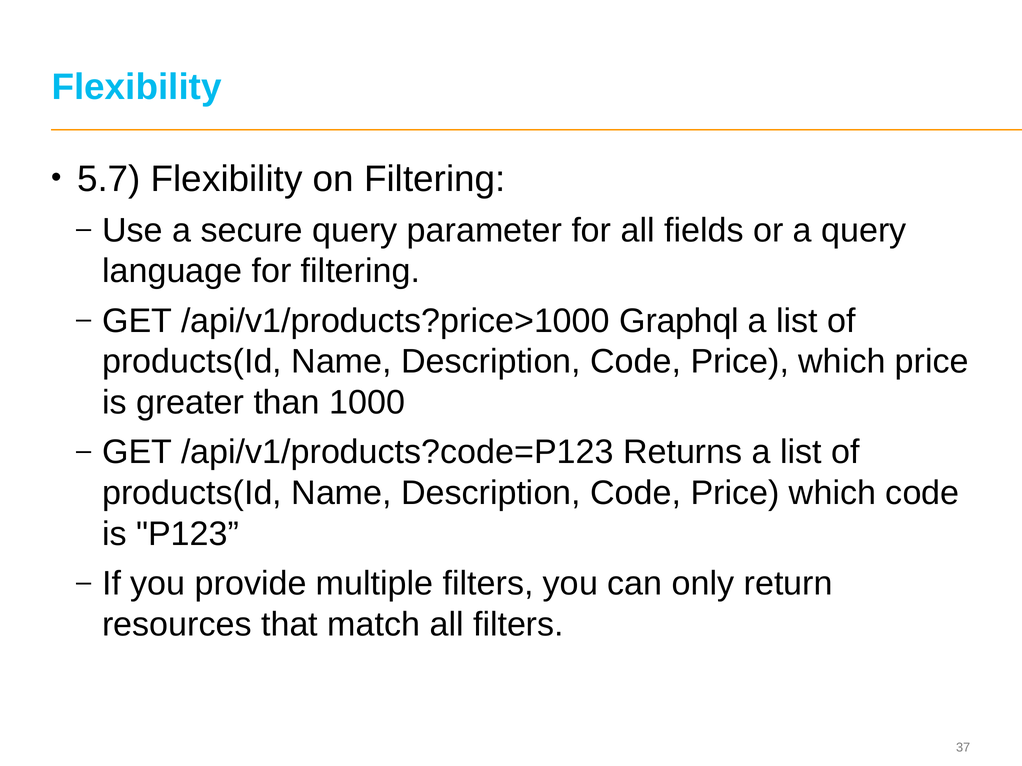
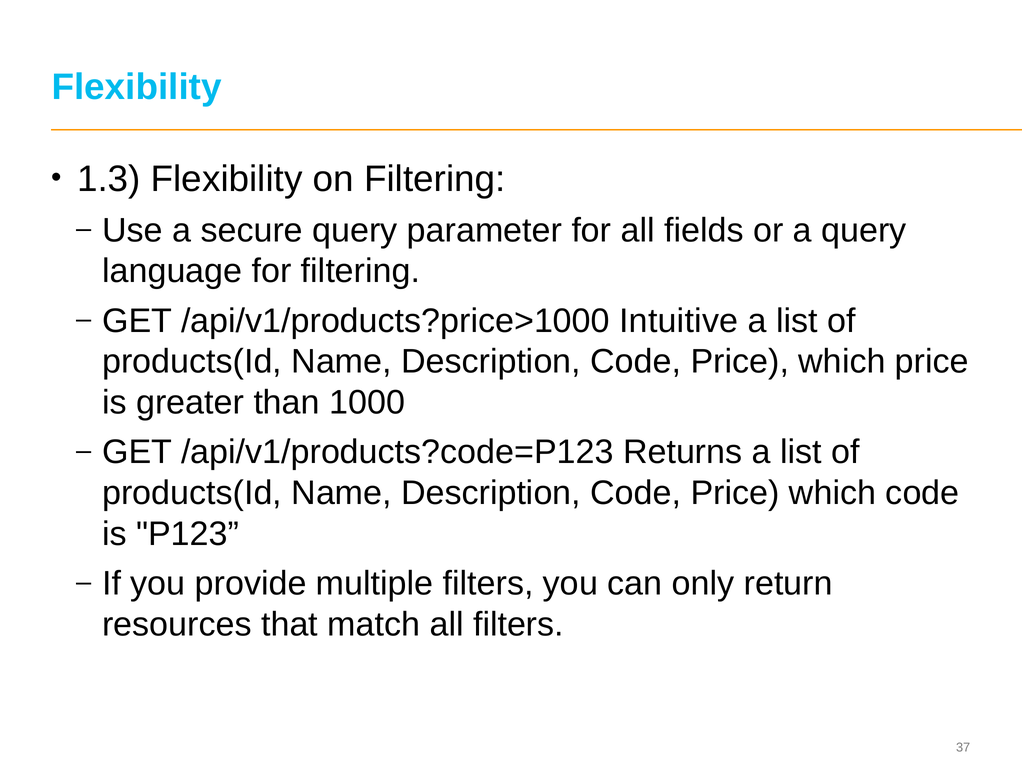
5.7: 5.7 -> 1.3 (109, 179)
Graphql: Graphql -> Intuitive (679, 321)
